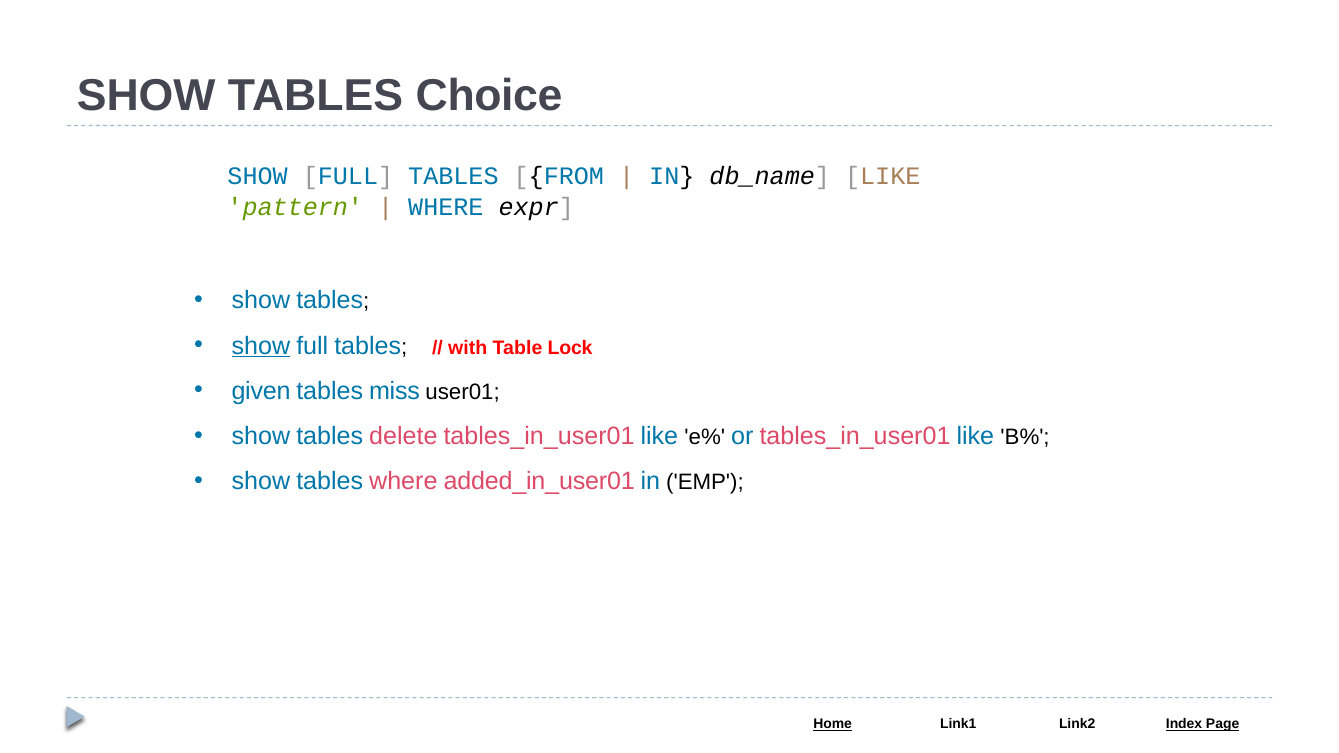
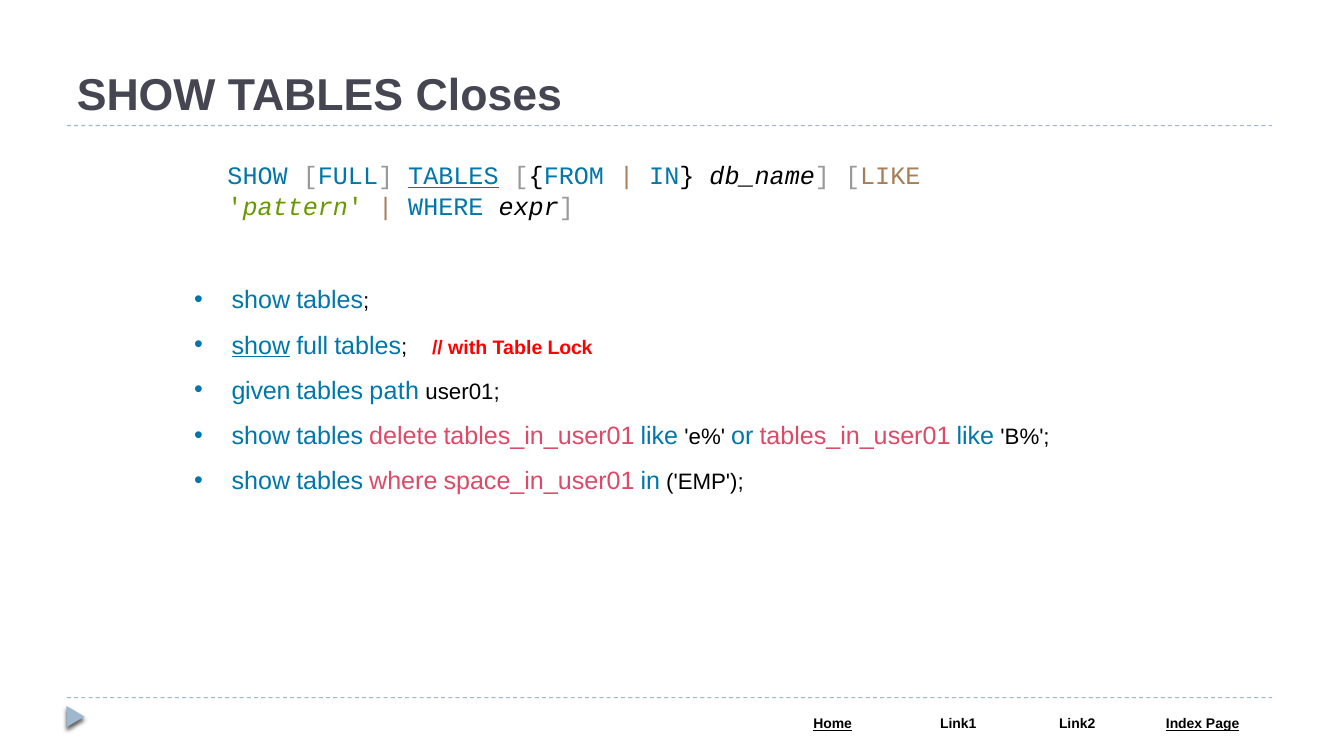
Choice: Choice -> Closes (489, 96)
TABLES underline: none -> present (453, 177)
miss: miss -> path (394, 391)
added_in_user01: added_in_user01 -> space_in_user01 (539, 481)
